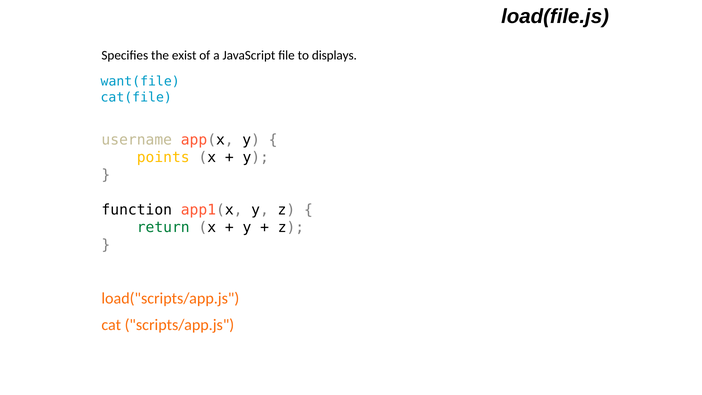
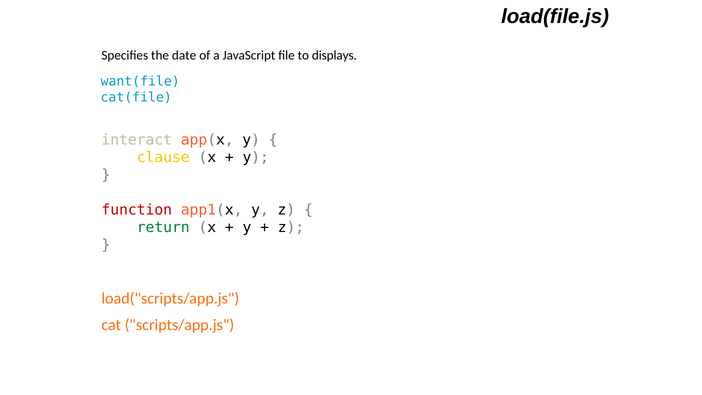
exist: exist -> date (184, 55)
username: username -> interact (137, 140)
points: points -> clause (163, 157)
function colour: black -> red (137, 210)
